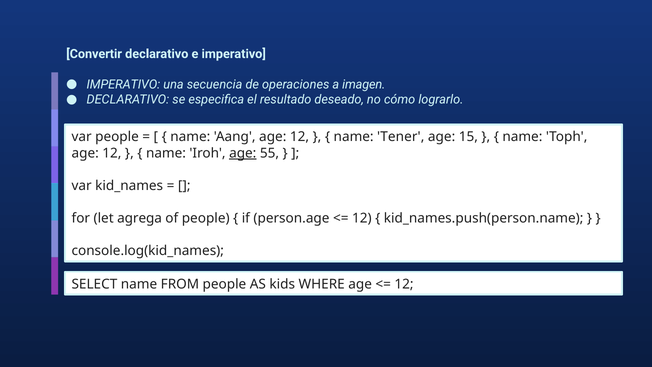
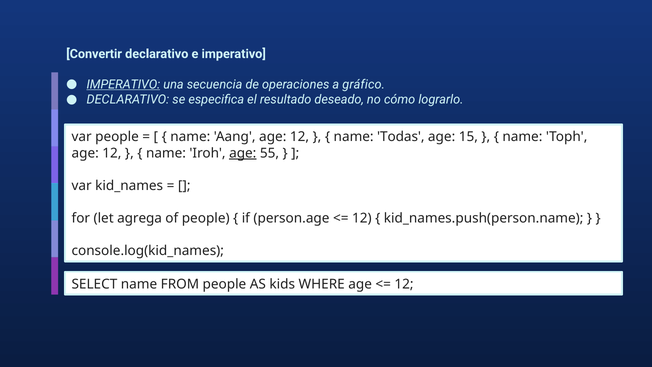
IMPERATIVO underline: none -> present (123, 84)
imagen: imagen -> gráfico (364, 84)
Tener: Tener -> Todas (401, 137)
